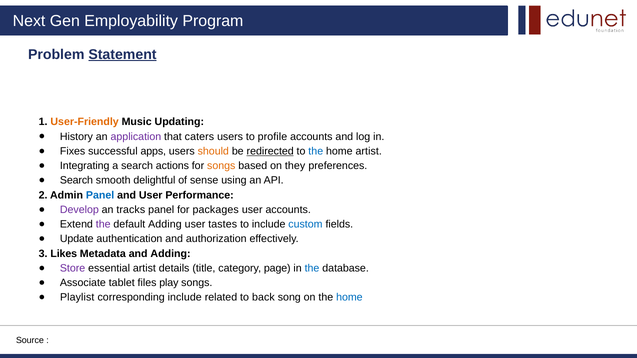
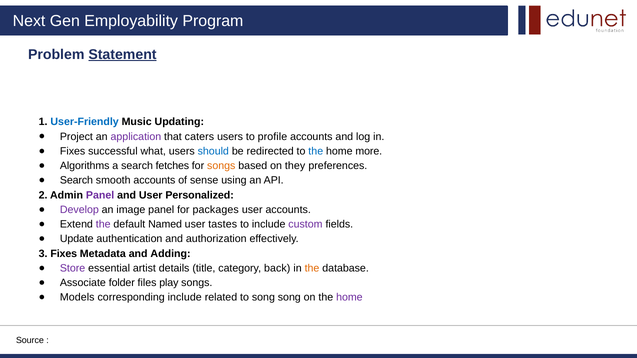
User-Friendly colour: orange -> blue (85, 122)
History: History -> Project (76, 137)
apps: apps -> what (153, 151)
should colour: orange -> blue (213, 151)
redirected underline: present -> none (270, 151)
home artist: artist -> more (369, 151)
Integrating: Integrating -> Algorithms (85, 166)
actions: actions -> fetches (172, 166)
smooth delightful: delightful -> accounts (154, 181)
Panel colour: blue -> purple (100, 195)
Performance: Performance -> Personalized (200, 195)
tracks: tracks -> image (131, 210)
default Adding: Adding -> Named (165, 225)
custom colour: blue -> purple (305, 225)
3 Likes: Likes -> Fixes (64, 254)
page: page -> back (277, 268)
the colour: blue -> orange (312, 268)
tablet: tablet -> folder (122, 283)
Playlist: Playlist -> Models (77, 298)
to back: back -> song (263, 298)
home colour: blue -> purple (349, 298)
